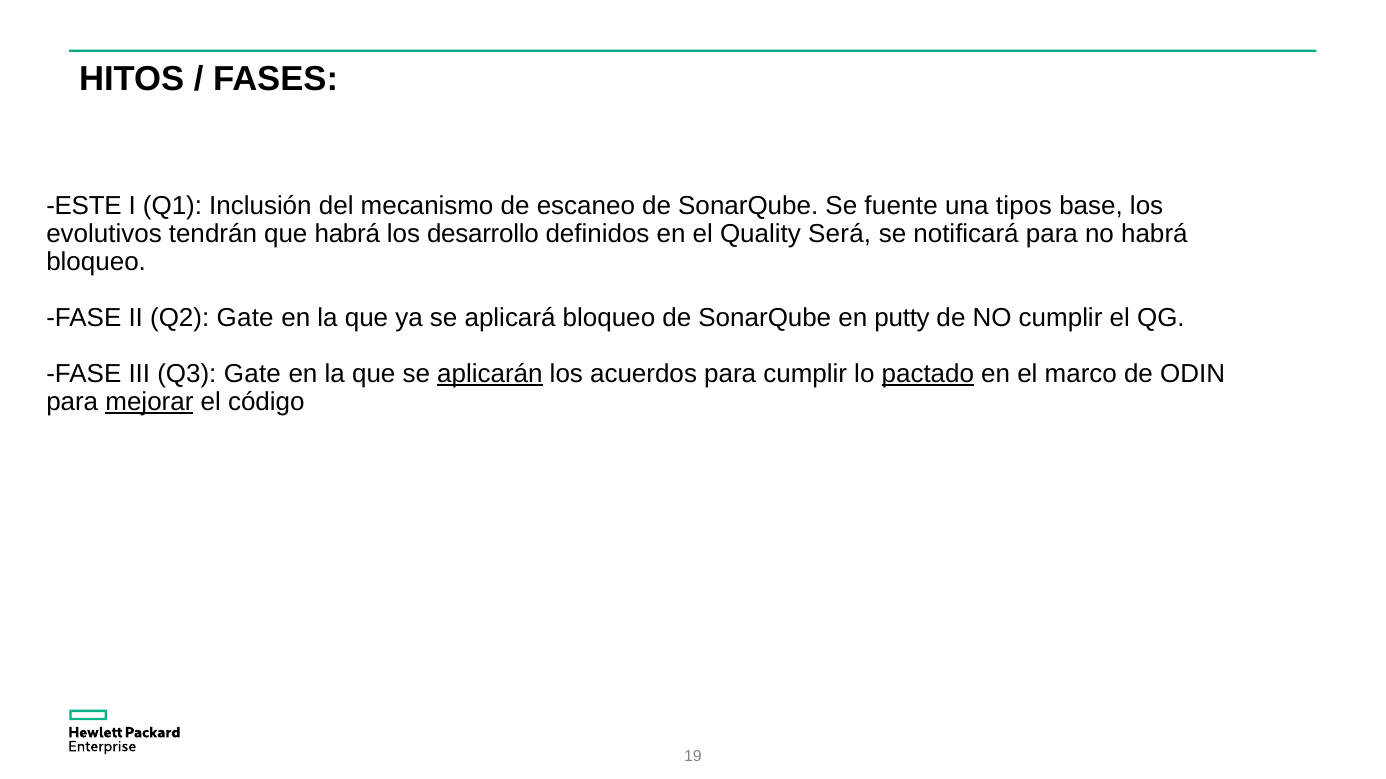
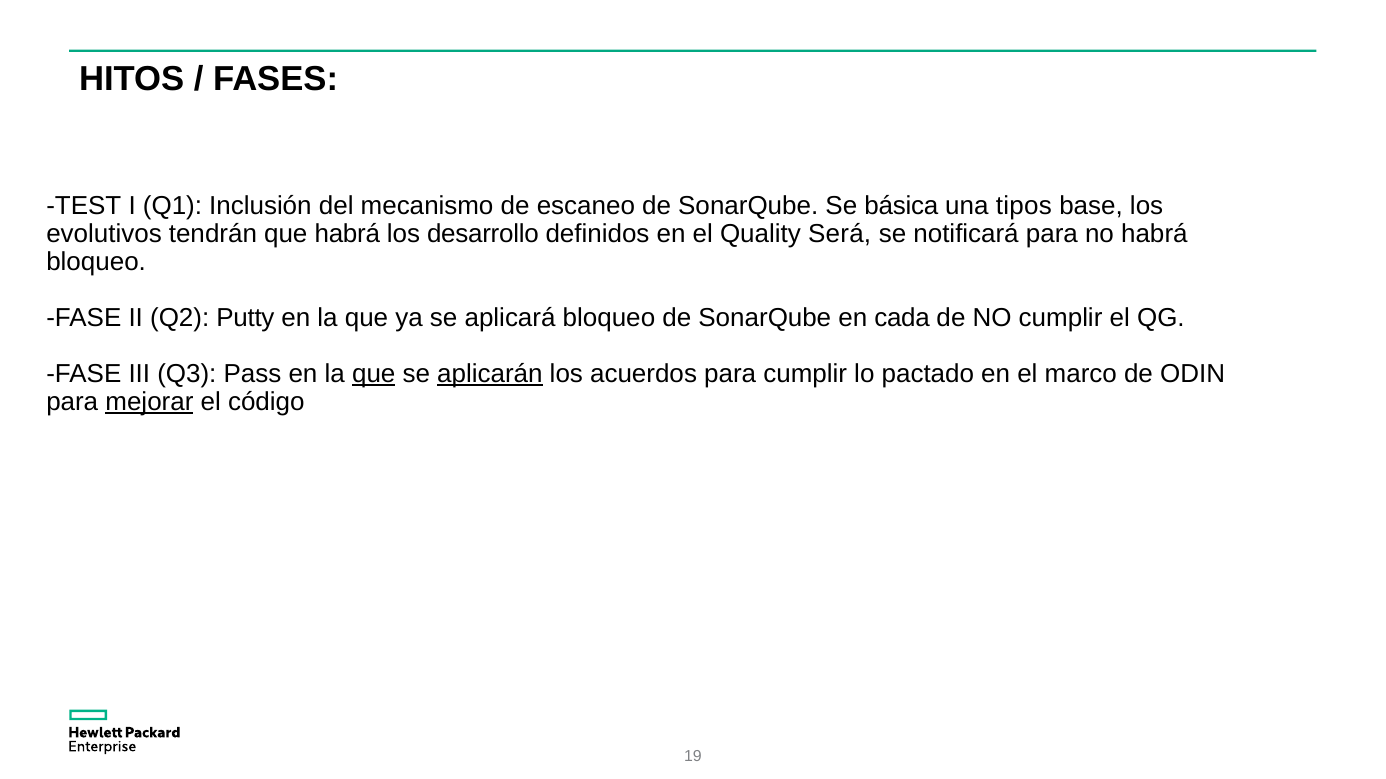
ESTE: ESTE -> TEST (84, 206)
fuente: fuente -> básica (901, 206)
Q2 Gate: Gate -> Putty (245, 318)
putty: putty -> cada (902, 318)
Q3 Gate: Gate -> Pass (253, 374)
que underline: none -> present (374, 374)
pactado underline: present -> none (928, 374)
